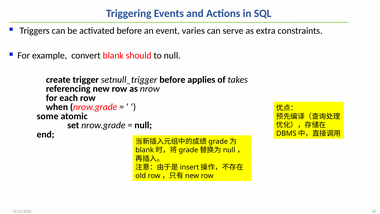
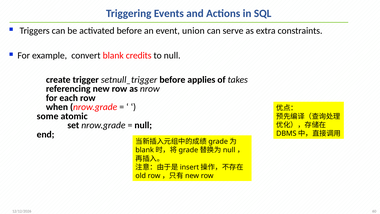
varies: varies -> union (193, 31)
should: should -> credits (139, 56)
